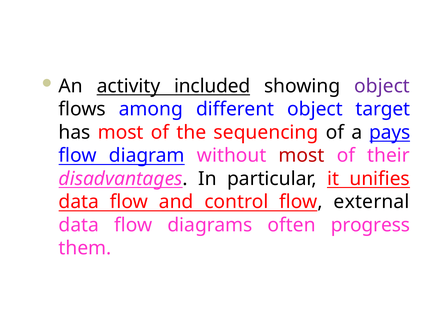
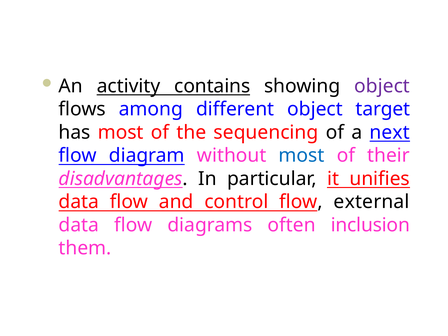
included: included -> contains (212, 86)
pays: pays -> next (390, 132)
most colour: red -> blue (302, 156)
progress: progress -> inclusion (370, 225)
